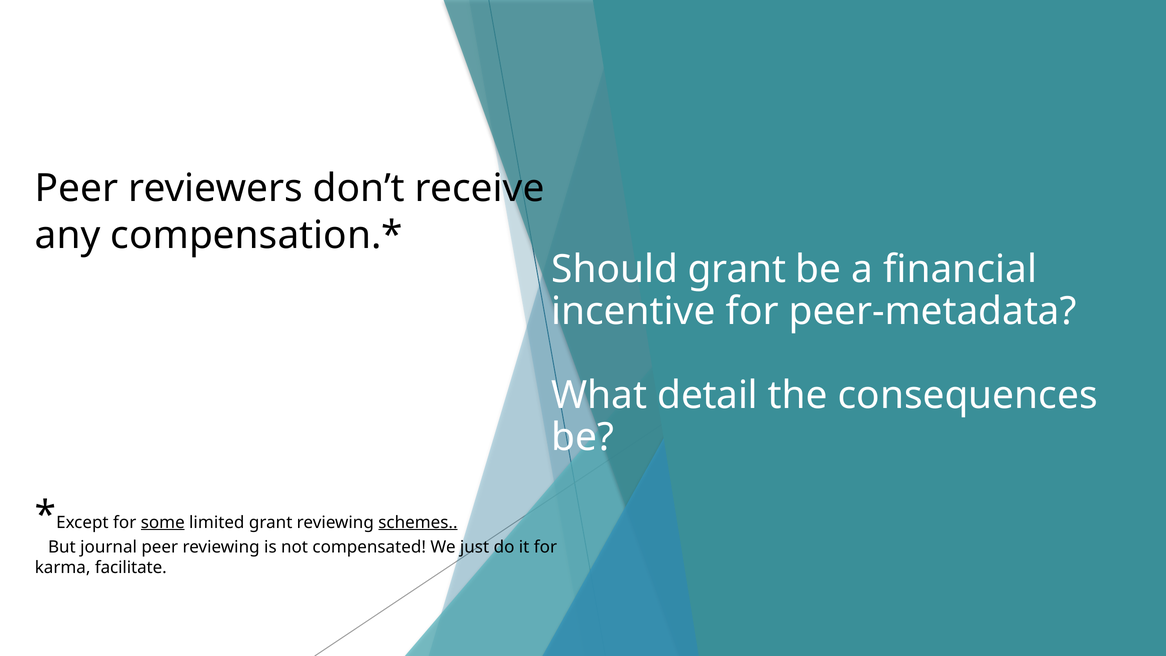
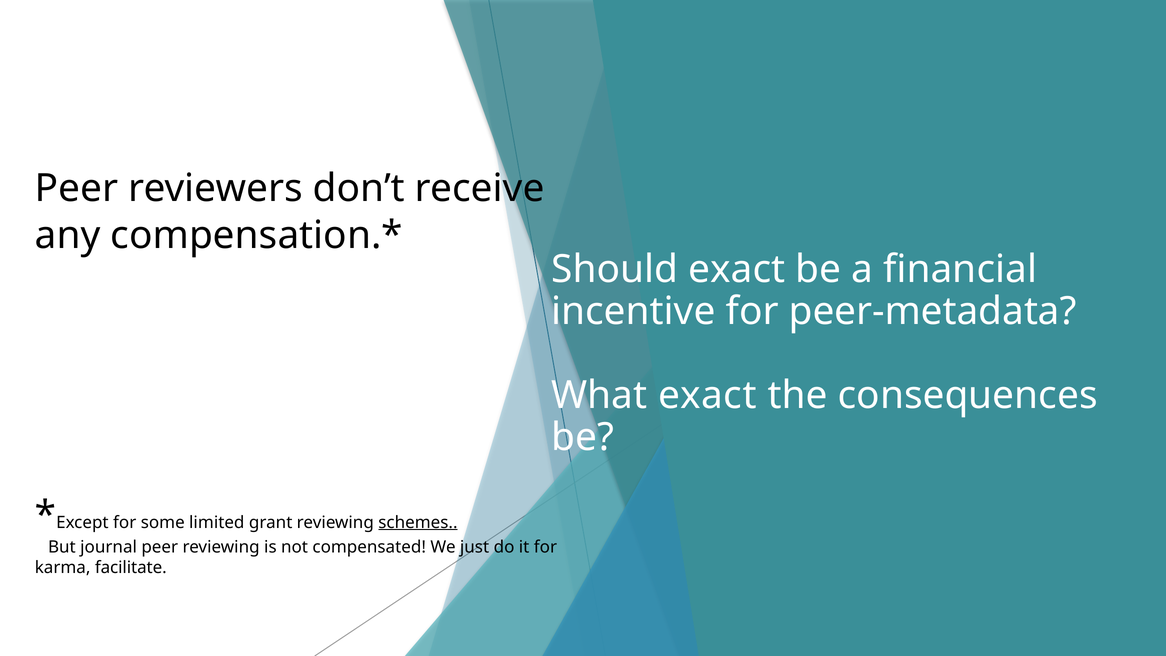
Should grant: grant -> exact (737, 270)
What detail: detail -> exact (707, 396)
some underline: present -> none (163, 522)
